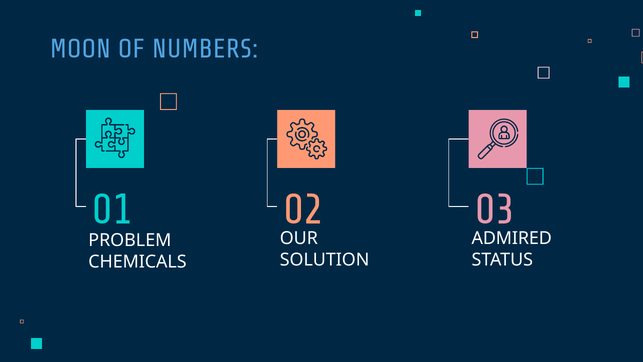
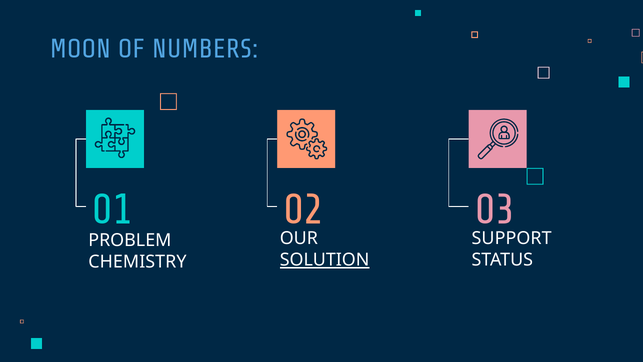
ADMIRED: ADMIRED -> SUPPORT (512, 238)
SOLUTION underline: none -> present (325, 260)
CHEMICALS: CHEMICALS -> CHEMISTRY (137, 262)
